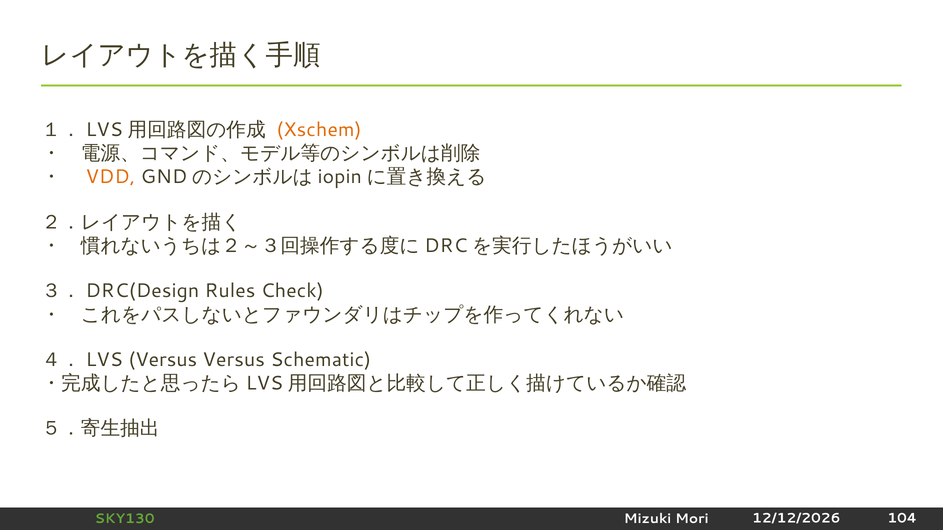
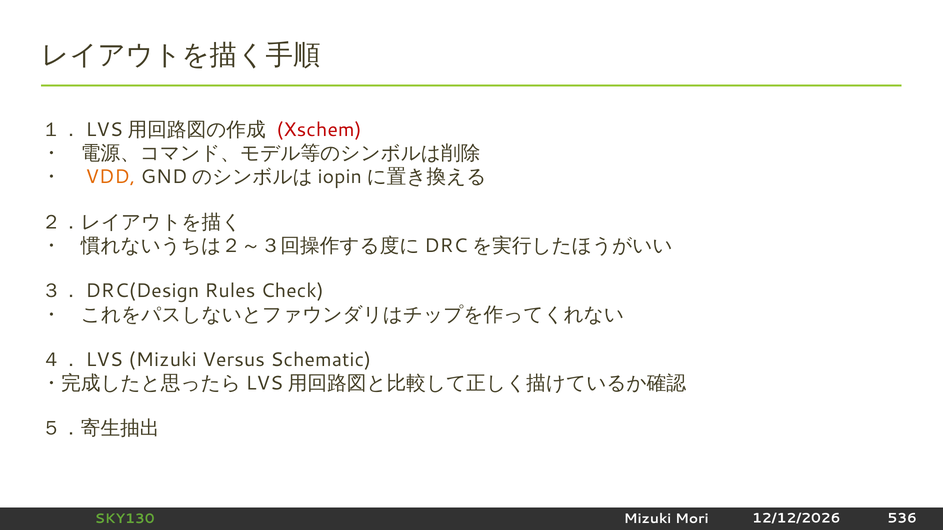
Xschem colour: orange -> red (319, 130)
４．LVS Versus: Versus -> Mizuki (163, 360)
104: 104 -> 536 (902, 519)
